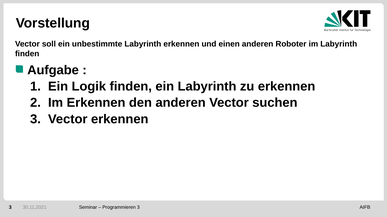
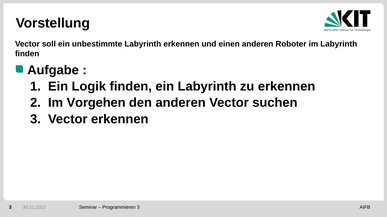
Im Erkennen: Erkennen -> Vorgehen (96, 103)
